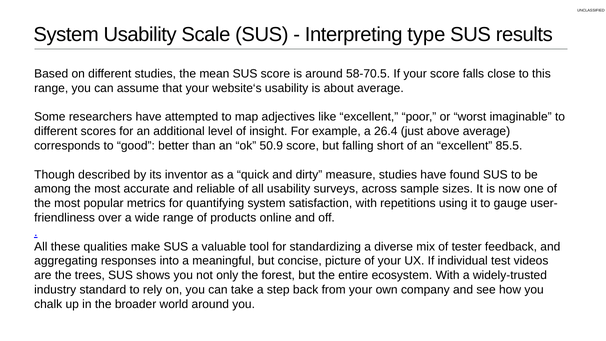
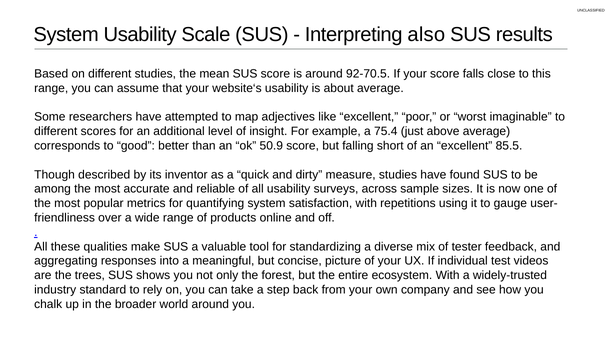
type: type -> also (426, 35)
58-70.5: 58-70.5 -> 92-70.5 (368, 74)
26.4: 26.4 -> 75.4 (386, 131)
